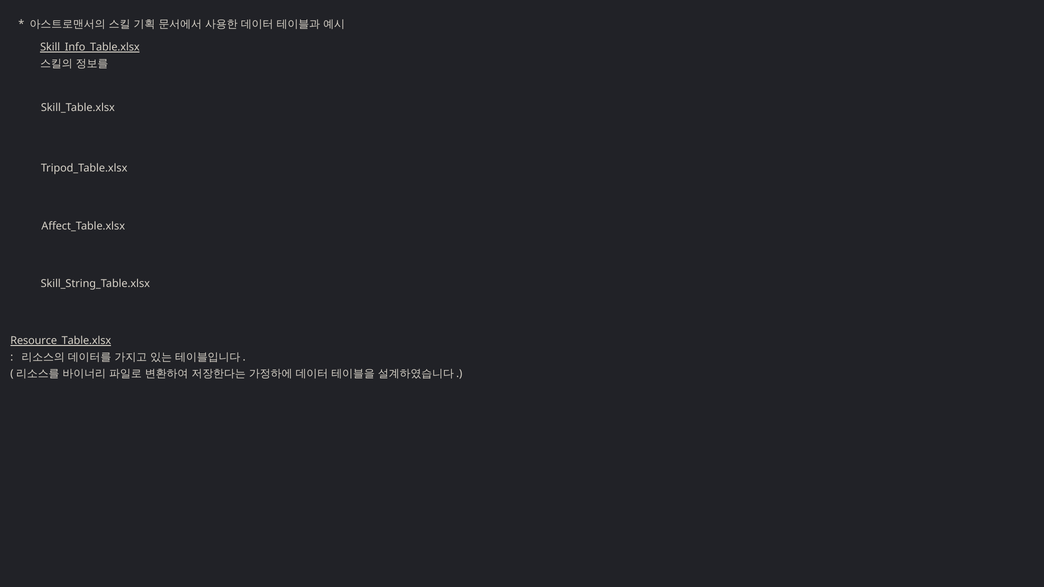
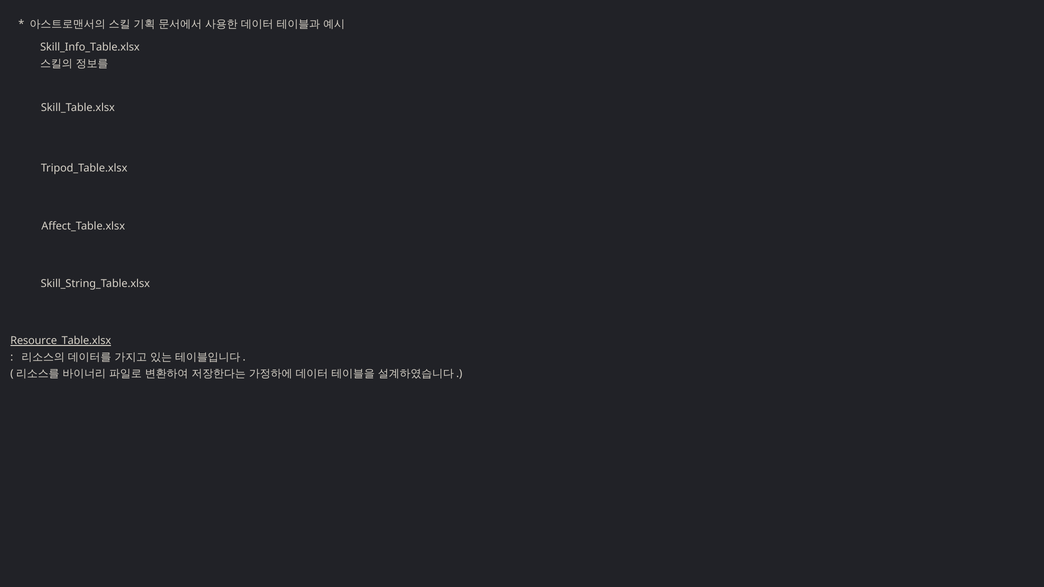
Skill_Info_Table.xlsx underline: present -> none (90, 47)
